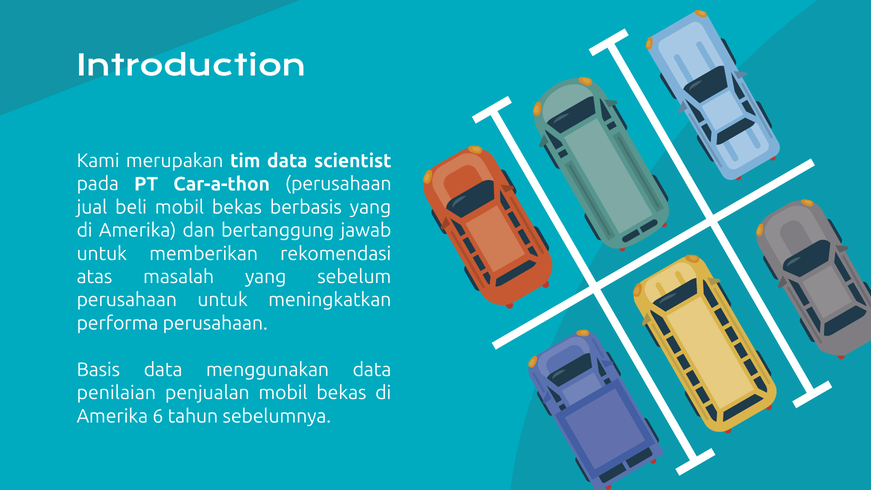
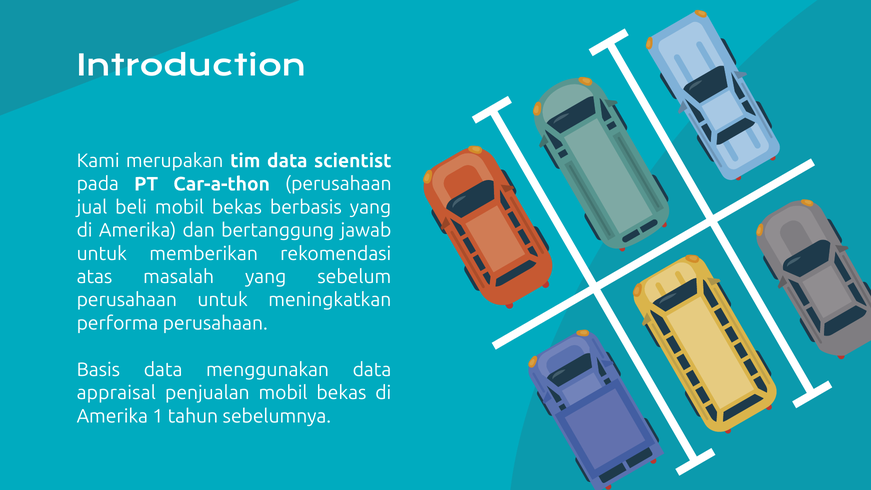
penilaian: penilaian -> appraisal (116, 393)
6: 6 -> 1 (158, 416)
